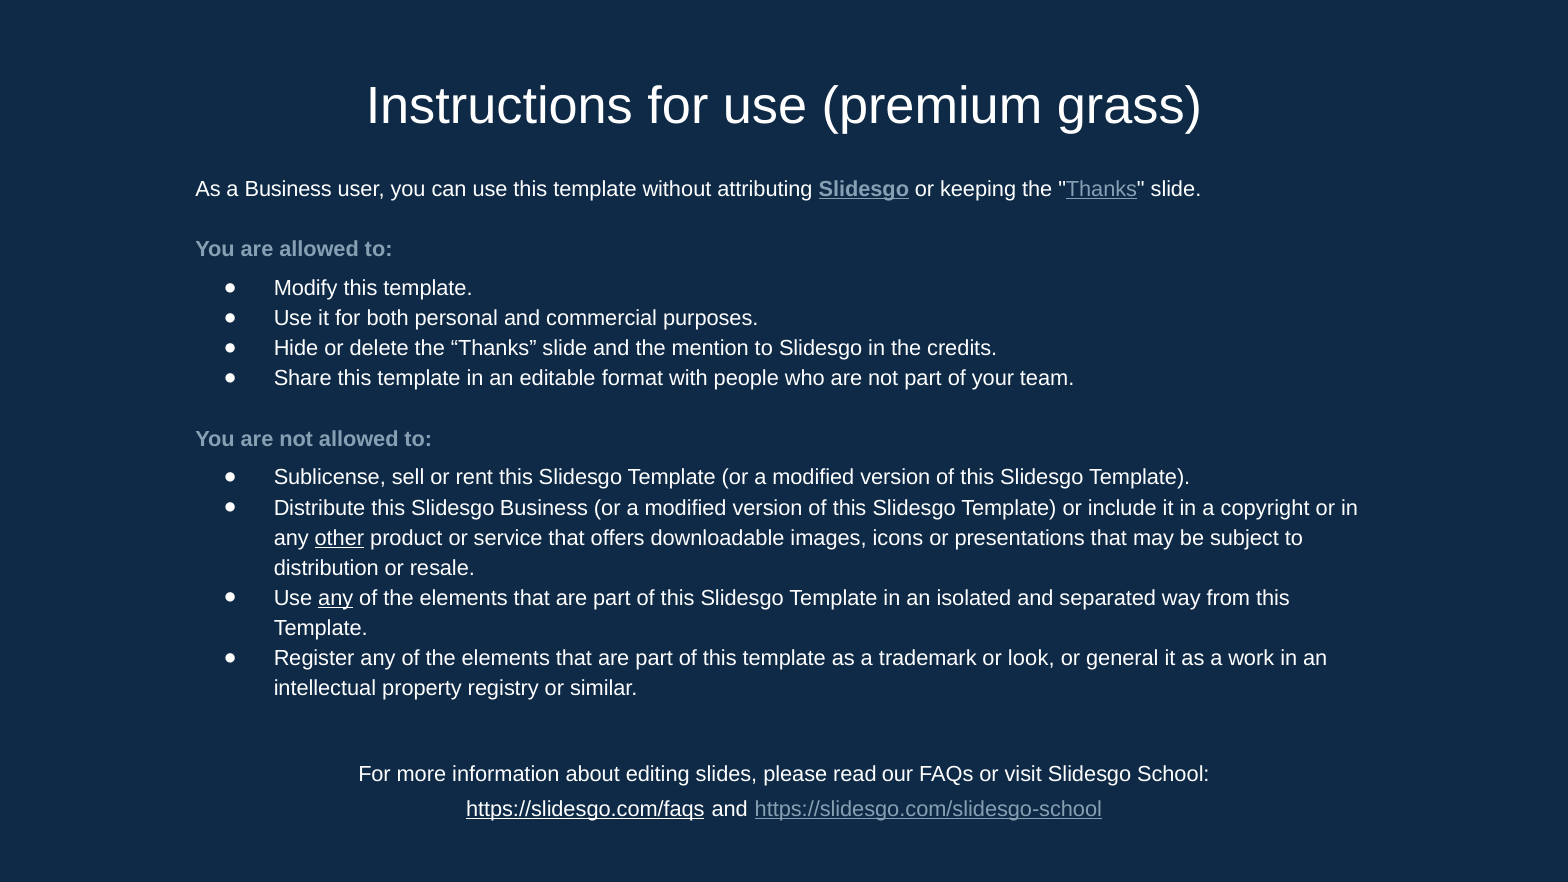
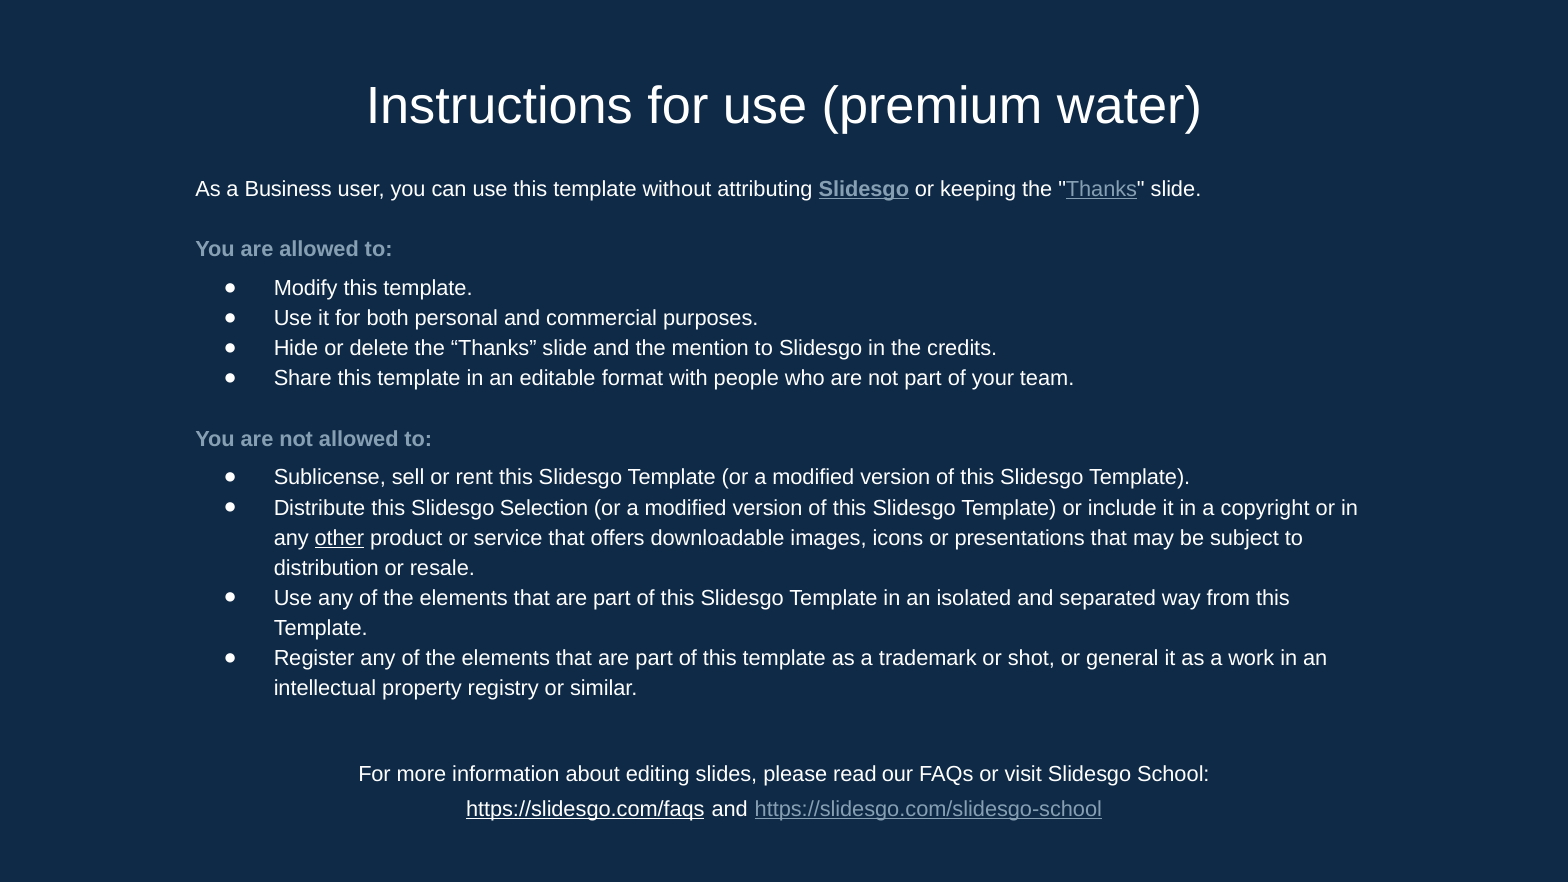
grass: grass -> water (1129, 106)
Slidesgo Business: Business -> Selection (544, 508)
any underline: present -> none (336, 598)
look: look -> shot (1031, 658)
